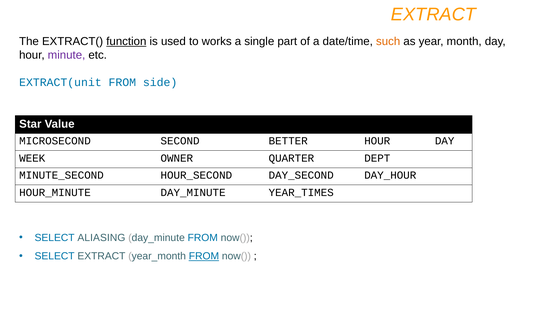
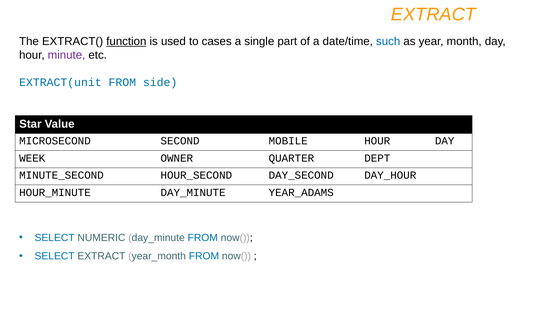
works: works -> cases (217, 41)
such colour: orange -> blue (388, 41)
BETTER: BETTER -> MOBILE (288, 141)
YEAR_TIMES: YEAR_TIMES -> YEAR_ADAMS (301, 192)
ALIASING: ALIASING -> NUMERIC (101, 238)
FROM underline: present -> none (204, 256)
